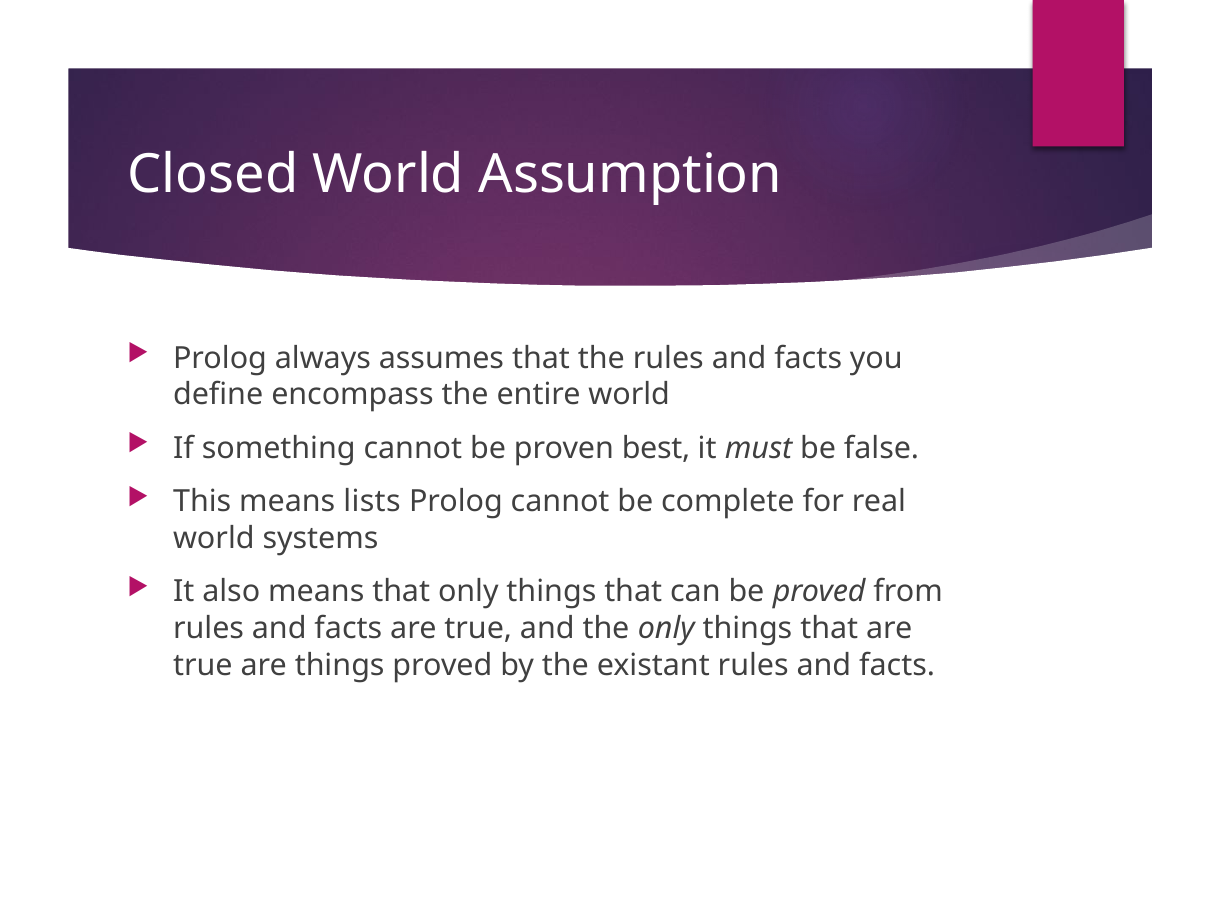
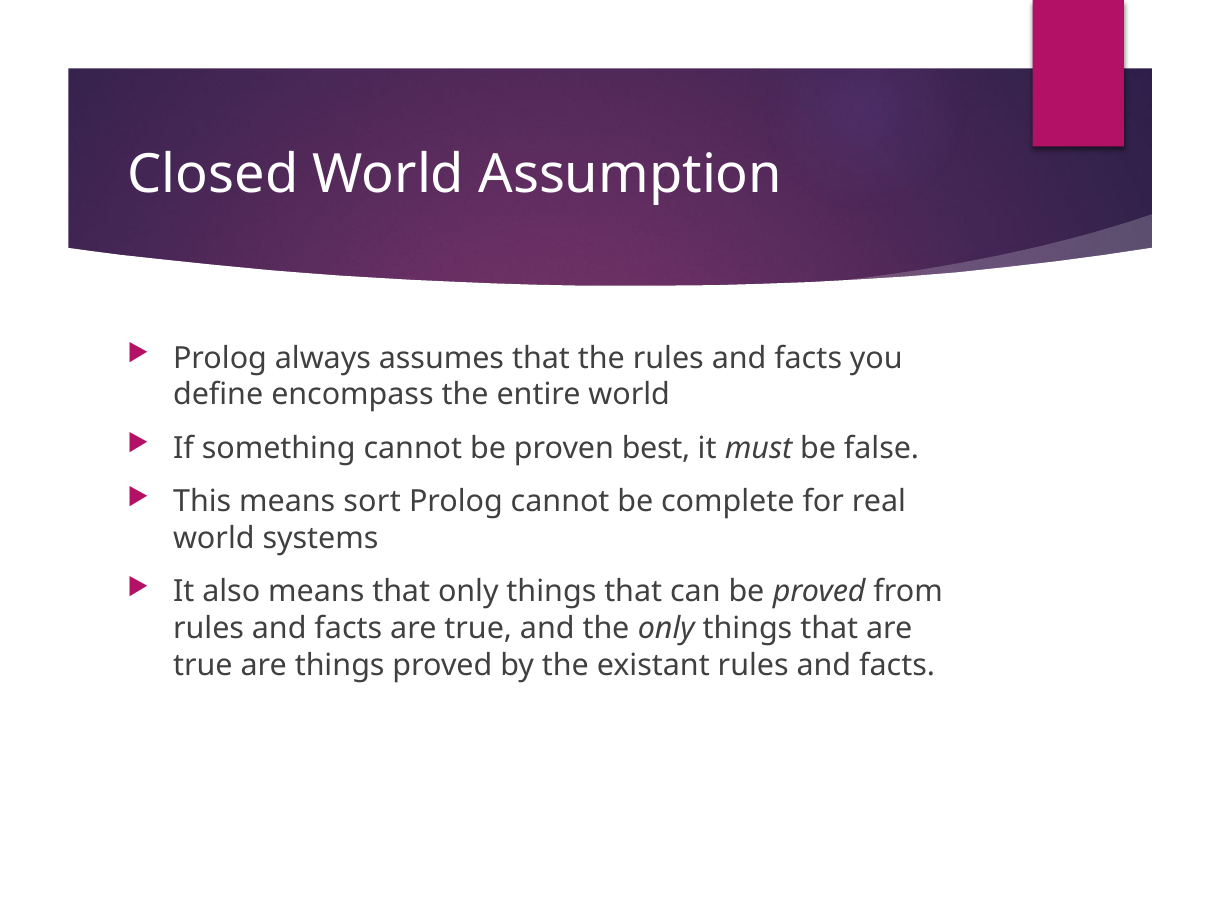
lists: lists -> sort (372, 502)
